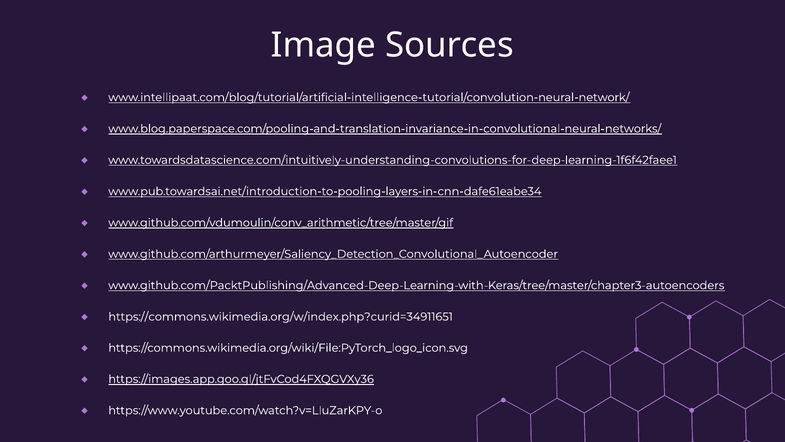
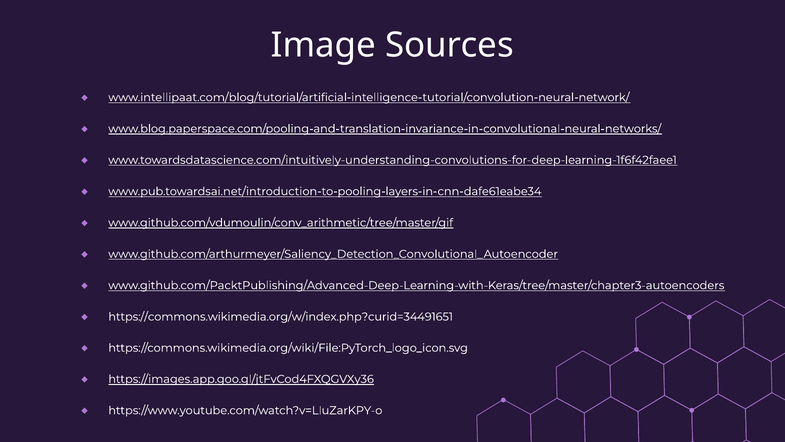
https://commons.wikimedia.org/w/index.php?curid=34911651: https://commons.wikimedia.org/w/index.php?curid=34911651 -> https://commons.wikimedia.org/w/index.php?curid=34491651 (281, 316)
